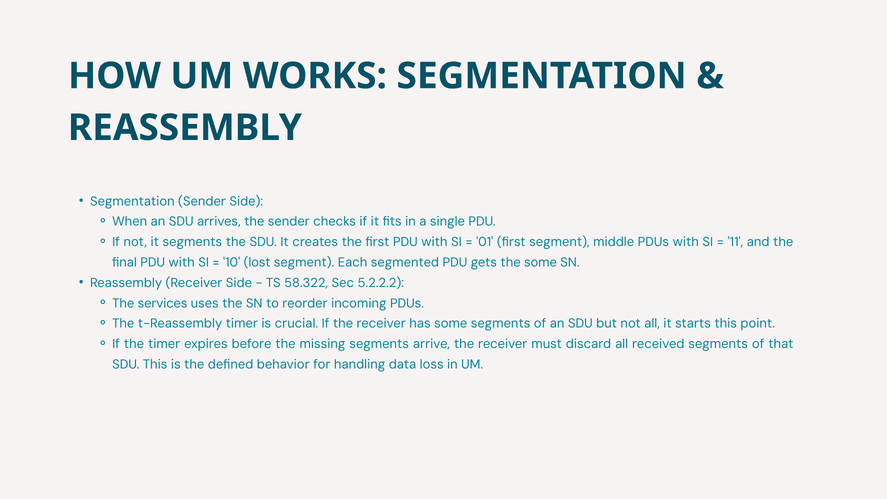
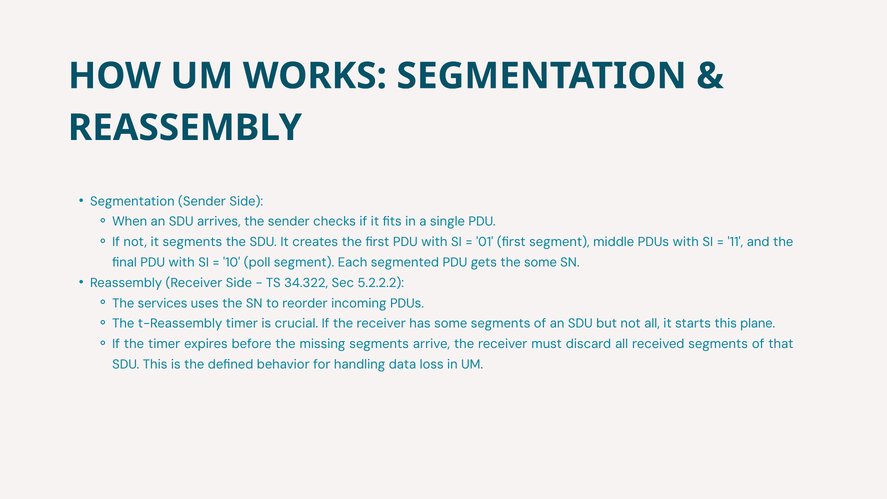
lost: lost -> poll (257, 262)
58.322: 58.322 -> 34.322 (306, 283)
point: point -> plane (758, 324)
